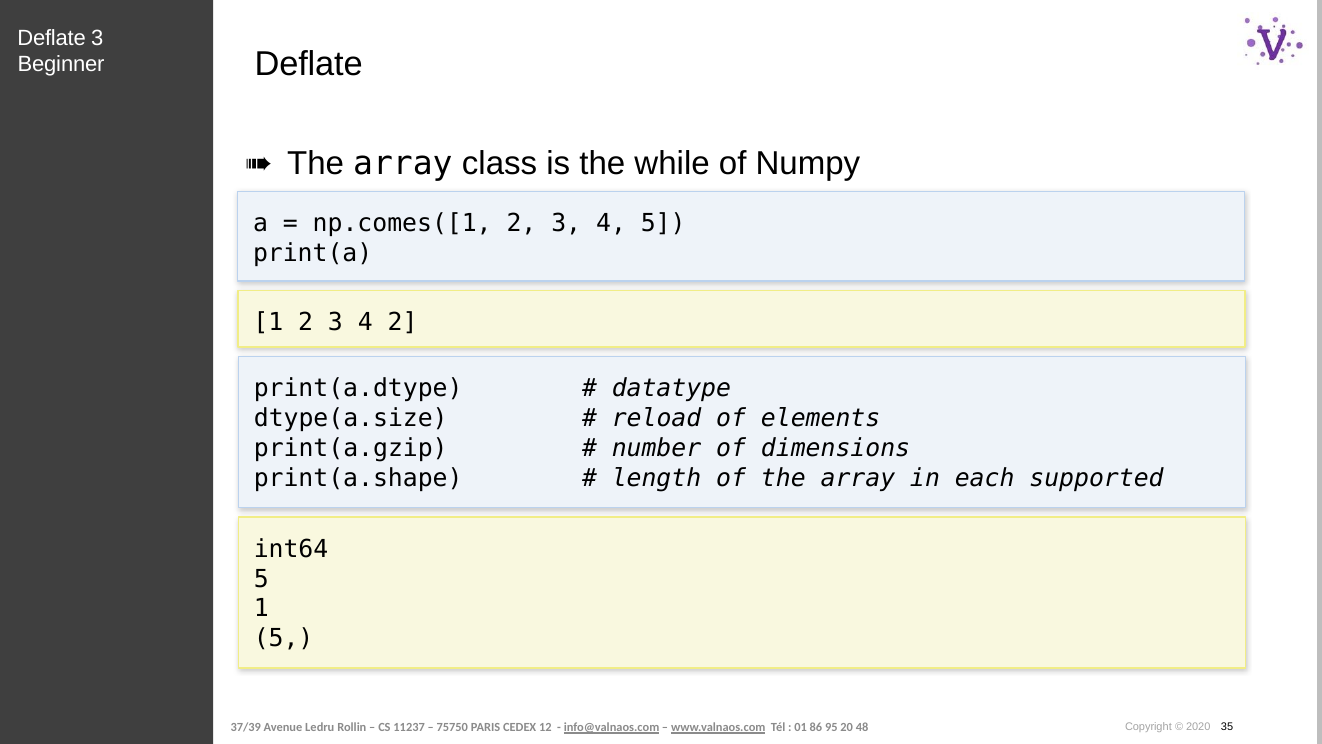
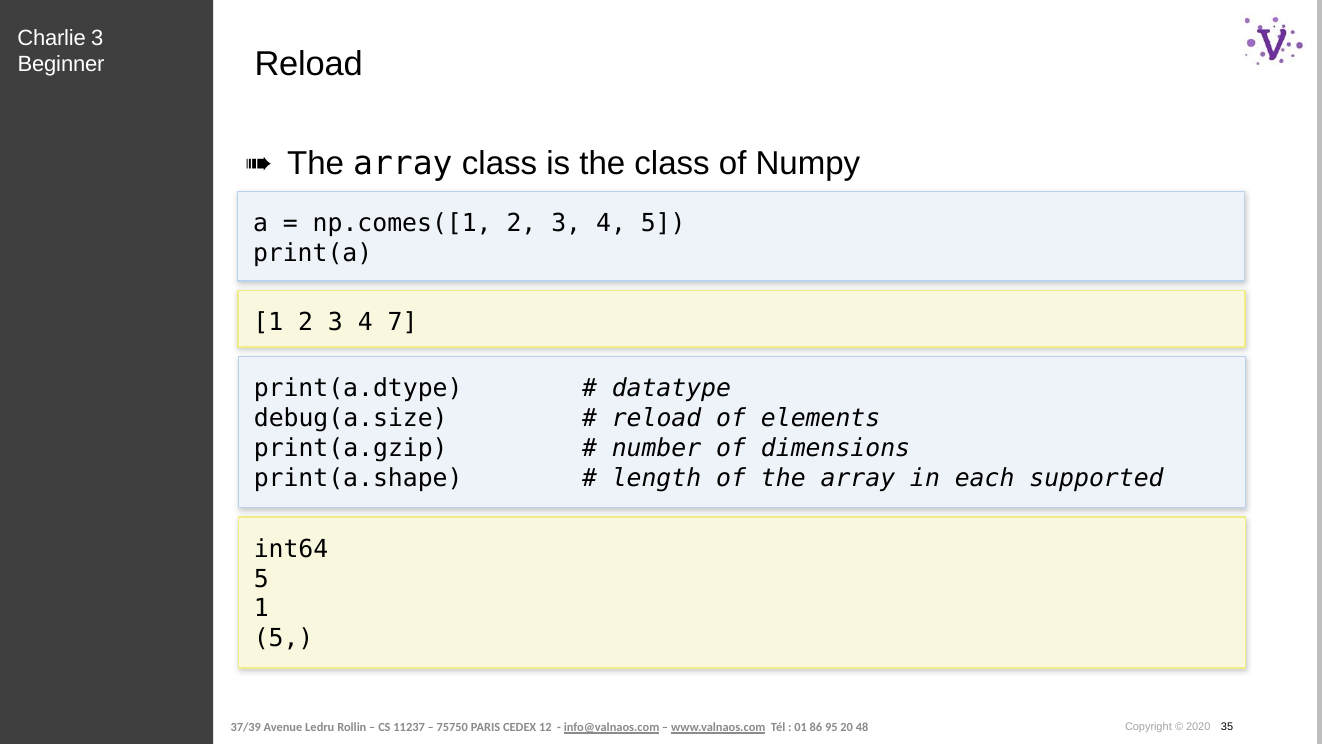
Deflate: Deflate -> Charlie (52, 38)
Beginner Deflate: Deflate -> Reload (309, 64)
the while: while -> class (672, 164)
4 2: 2 -> 7 (403, 322)
dtype(a.size: dtype(a.size -> debug(a.size (351, 418)
